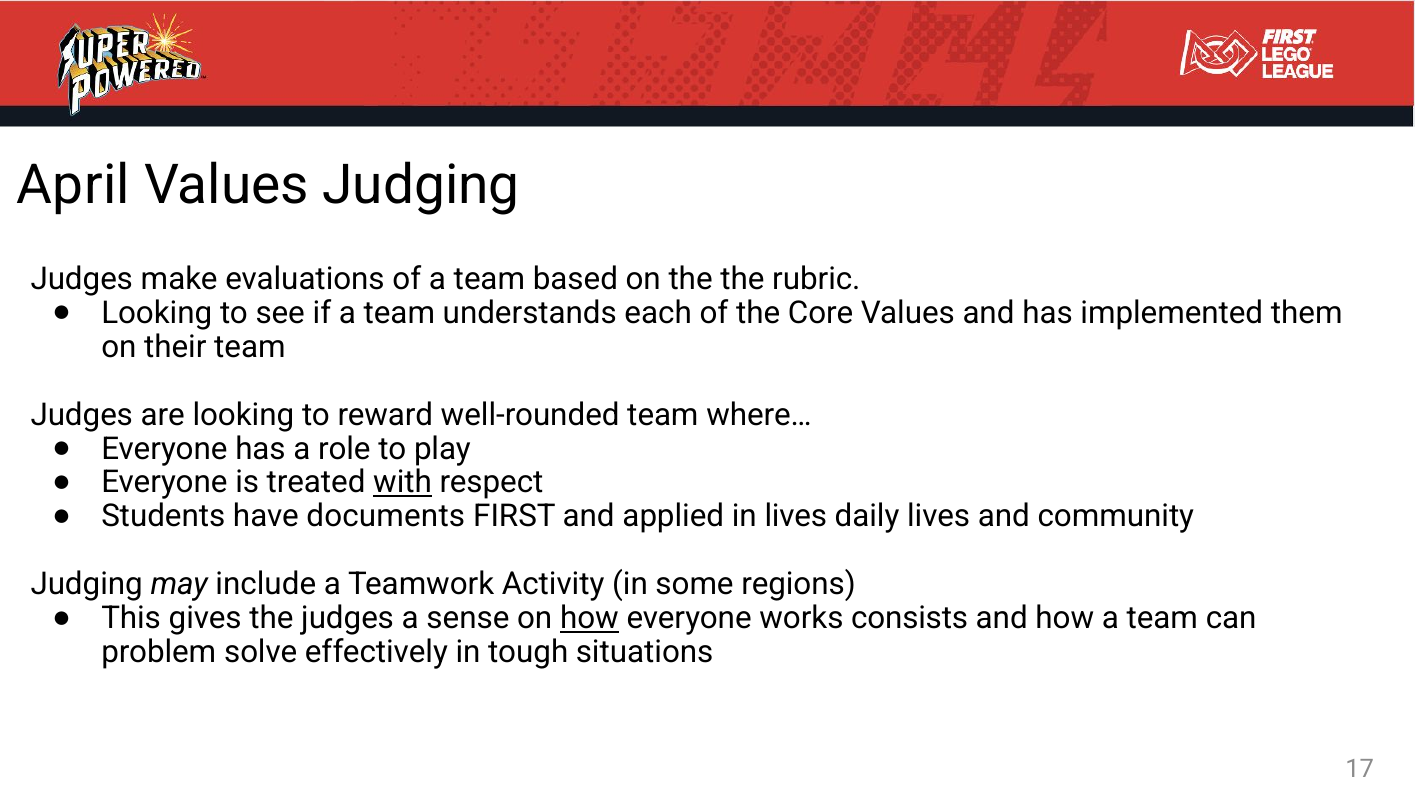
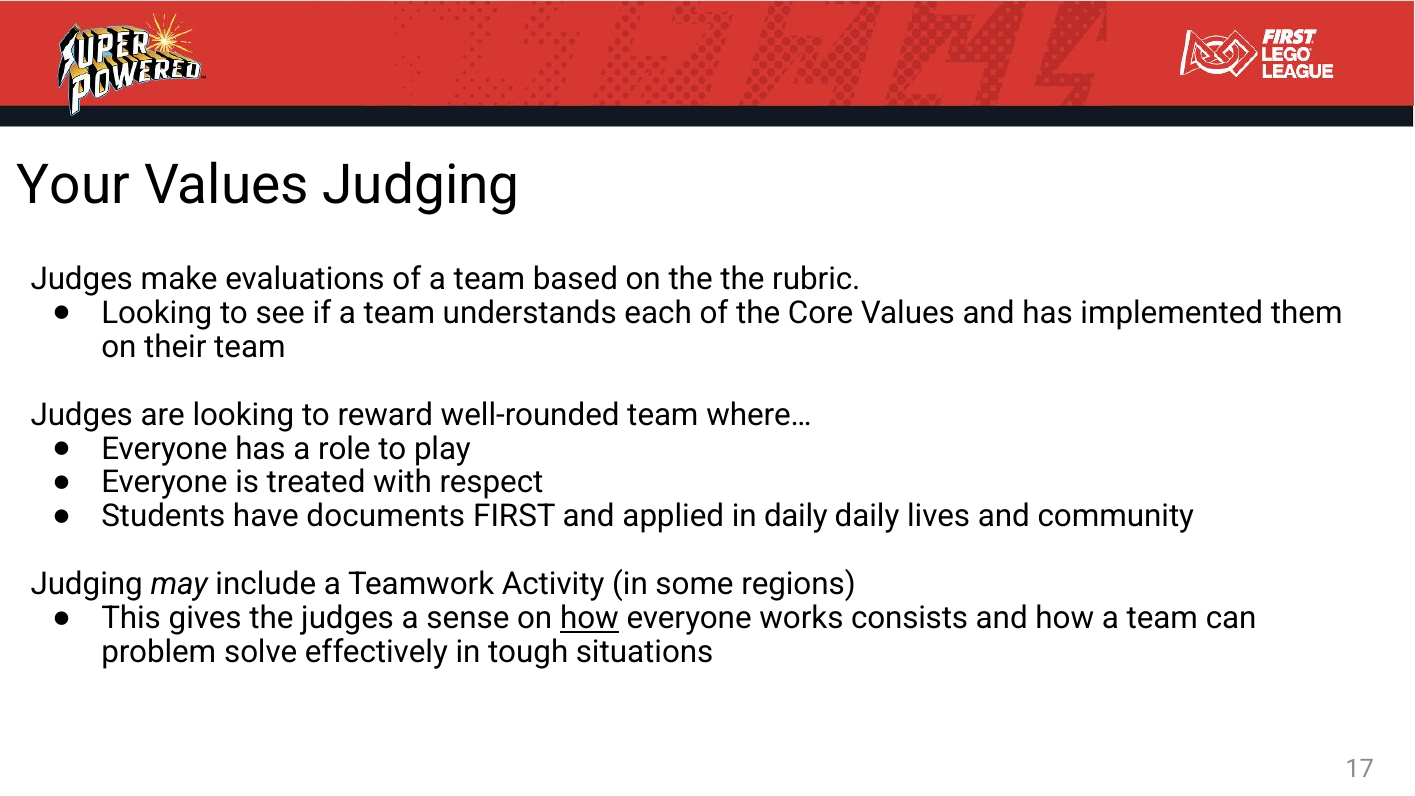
April: April -> Your (73, 185)
with underline: present -> none (403, 483)
in lives: lives -> daily (796, 516)
